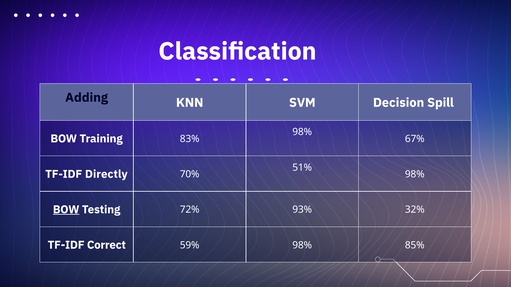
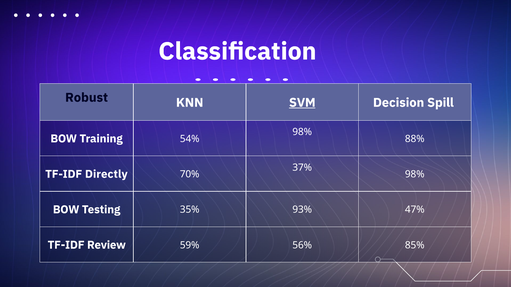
Adding: Adding -> Robust (87, 98)
SVM underline: none -> present (302, 103)
83%: 83% -> 54% (190, 139)
67%: 67% -> 88% (415, 139)
51%: 51% -> 37% (302, 168)
BOW underline: present -> none (66, 210)
72%: 72% -> 35% (190, 210)
32%: 32% -> 47% (415, 210)
Correct: Correct -> Review (106, 245)
59% 98%: 98% -> 56% (302, 245)
